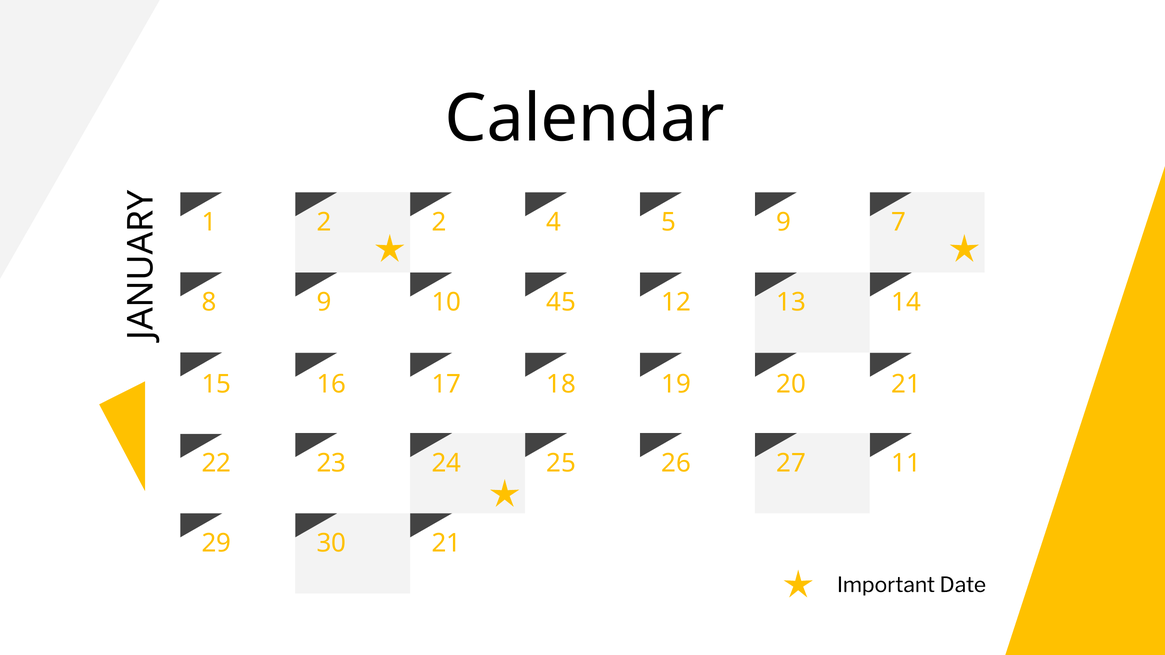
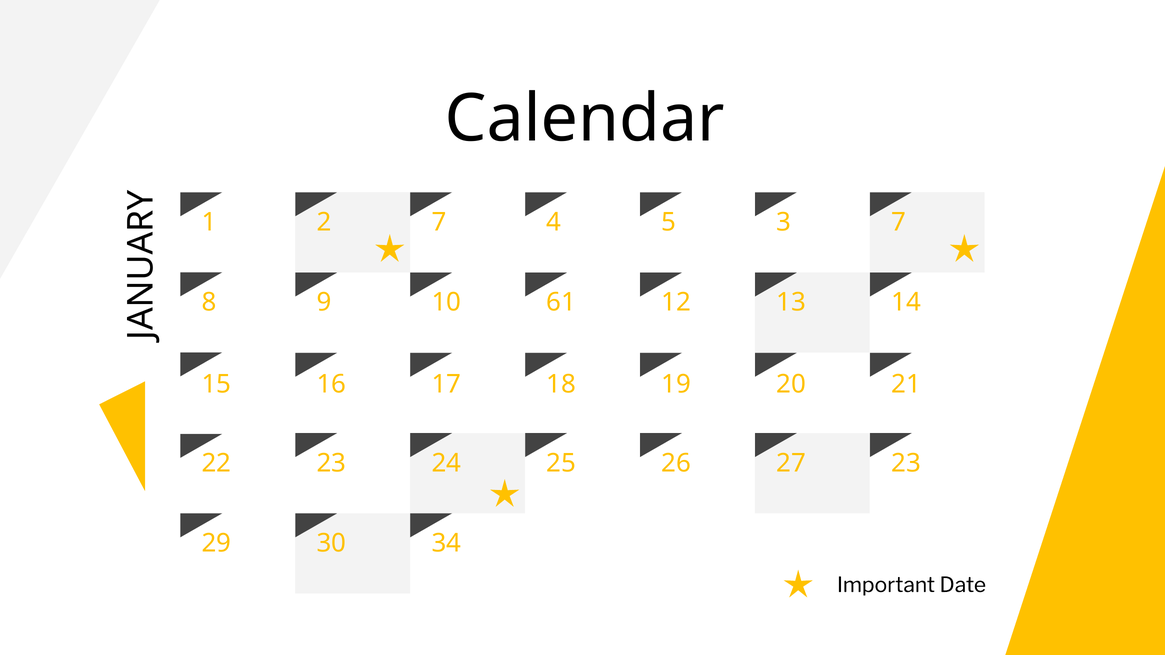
2 2: 2 -> 7 (439, 222)
5 9: 9 -> 3 (784, 222)
45: 45 -> 61 (561, 302)
27 11: 11 -> 23 (906, 463)
30 21: 21 -> 34 (446, 543)
